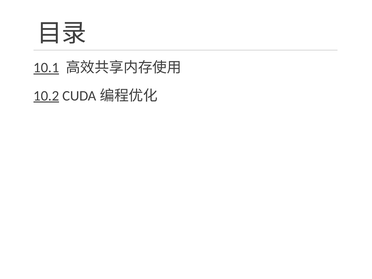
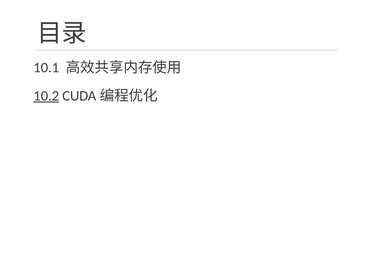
10.1 underline: present -> none (46, 68)
